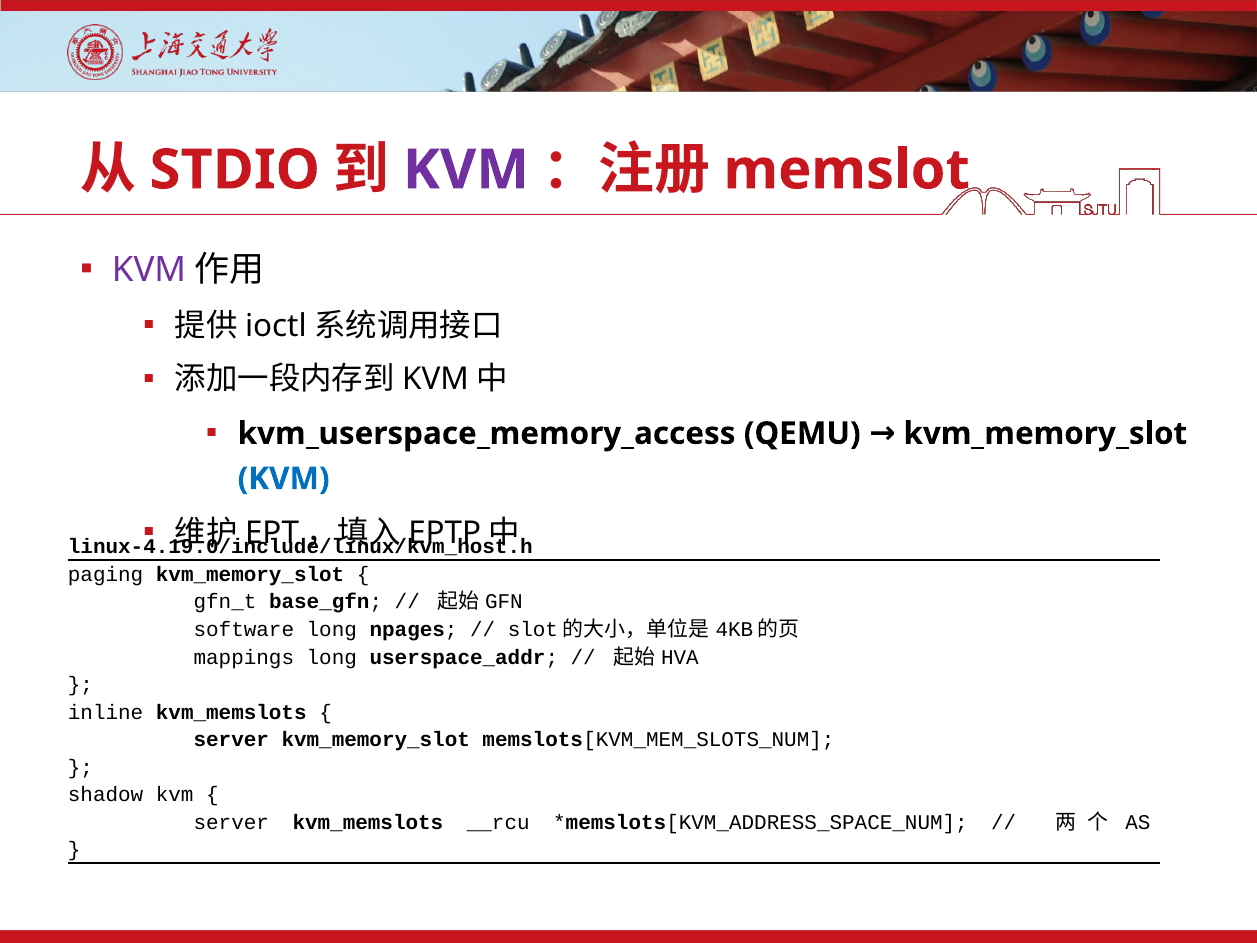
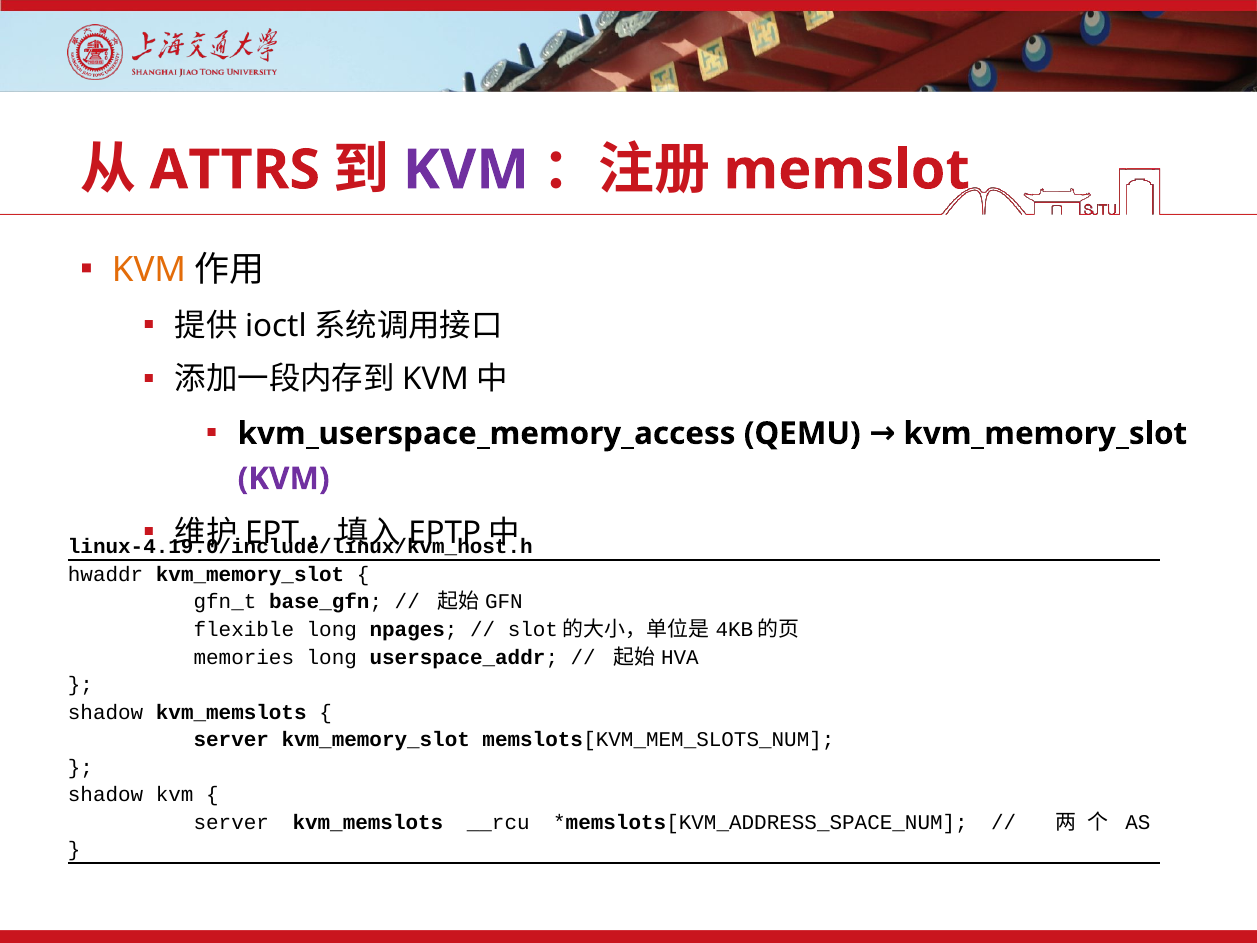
STDIO: STDIO -> ATTRS (235, 170)
KVM colour: purple -> orange (149, 270)
KVM colour: blue -> purple (284, 479)
paging: paging -> hwaddr (106, 574)
software: software -> flexible (244, 629)
mappings: mappings -> memories (244, 657)
inline: inline -> shadow (106, 712)
